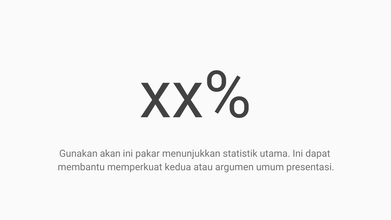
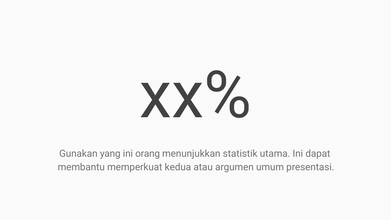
akan: akan -> yang (110, 154)
pakar: pakar -> orang (148, 154)
